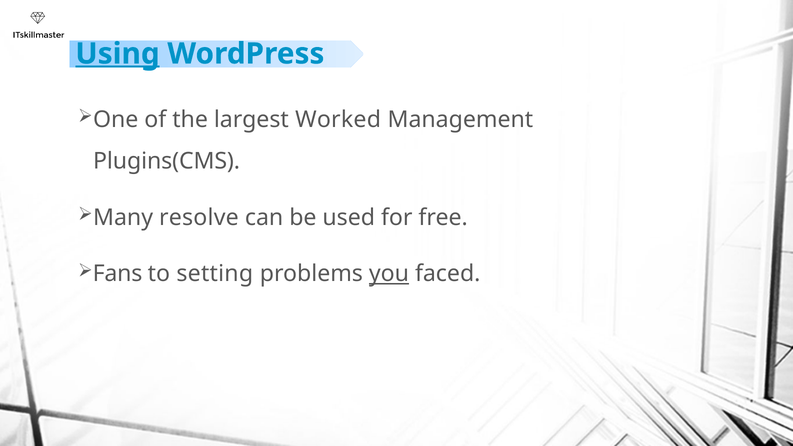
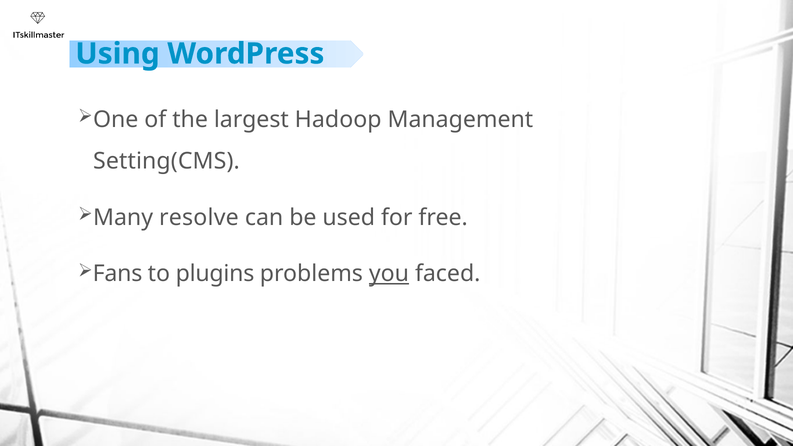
Using underline: present -> none (117, 54)
Worked: Worked -> Hadoop (338, 119)
Plugins(CMS: Plugins(CMS -> Setting(CMS (166, 161)
setting: setting -> plugins (215, 274)
